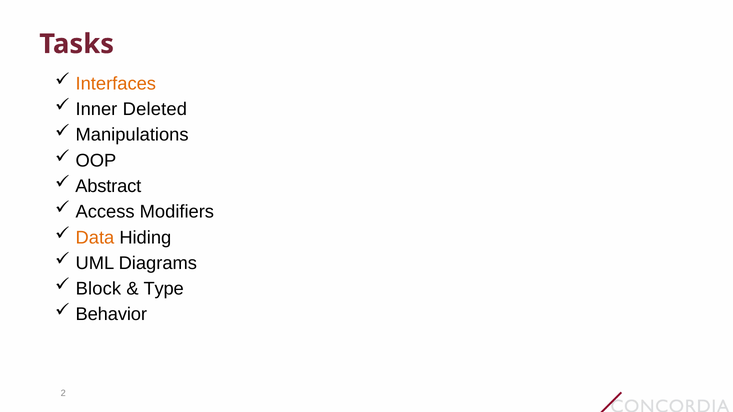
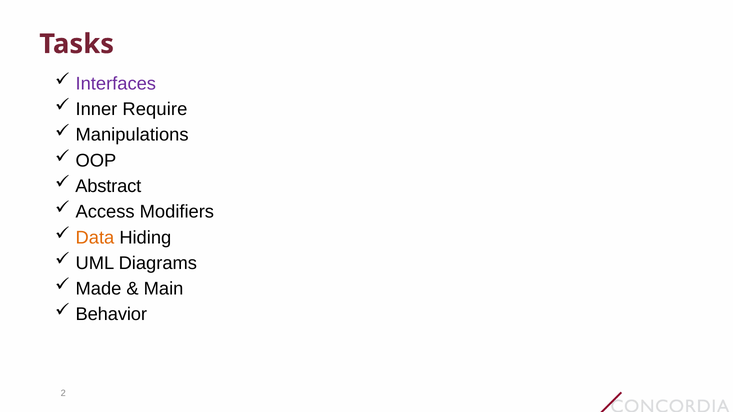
Interfaces colour: orange -> purple (116, 84)
Deleted: Deleted -> Require (155, 109)
Block: Block -> Made (98, 289)
Type: Type -> Main (164, 289)
